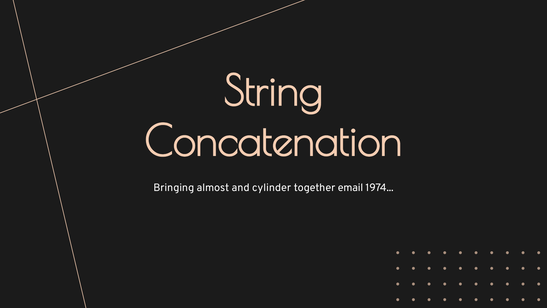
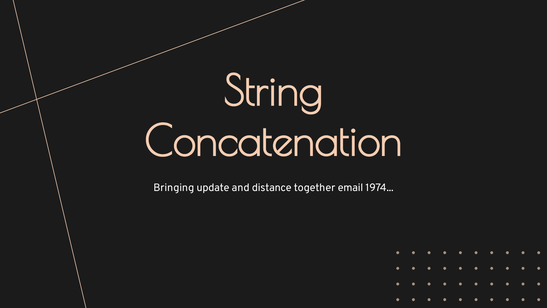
almost: almost -> update (213, 187)
cylinder: cylinder -> distance (272, 187)
